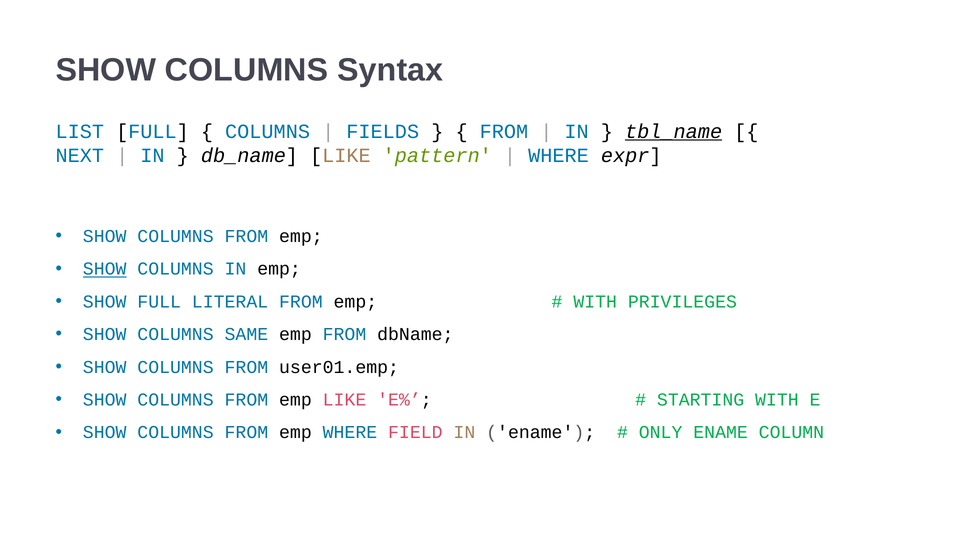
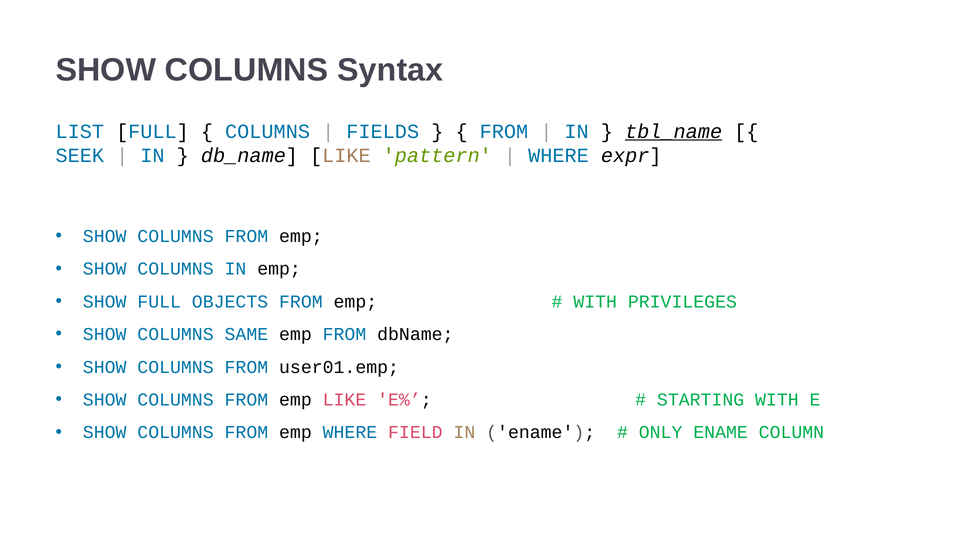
NEXT: NEXT -> SEEK (80, 156)
SHOW underline: present -> none (105, 269)
LITERAL: LITERAL -> OBJECTS (230, 302)
